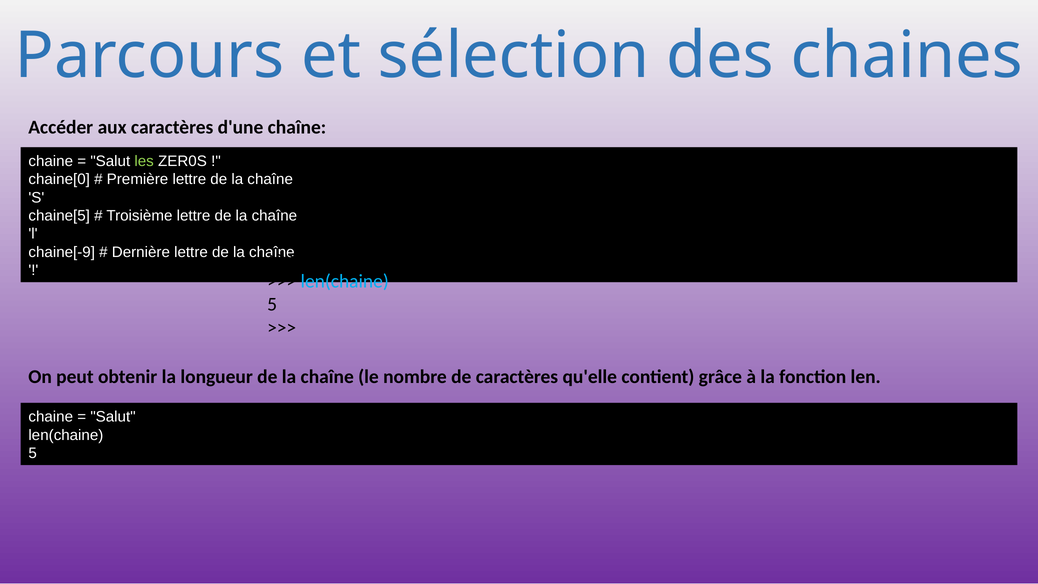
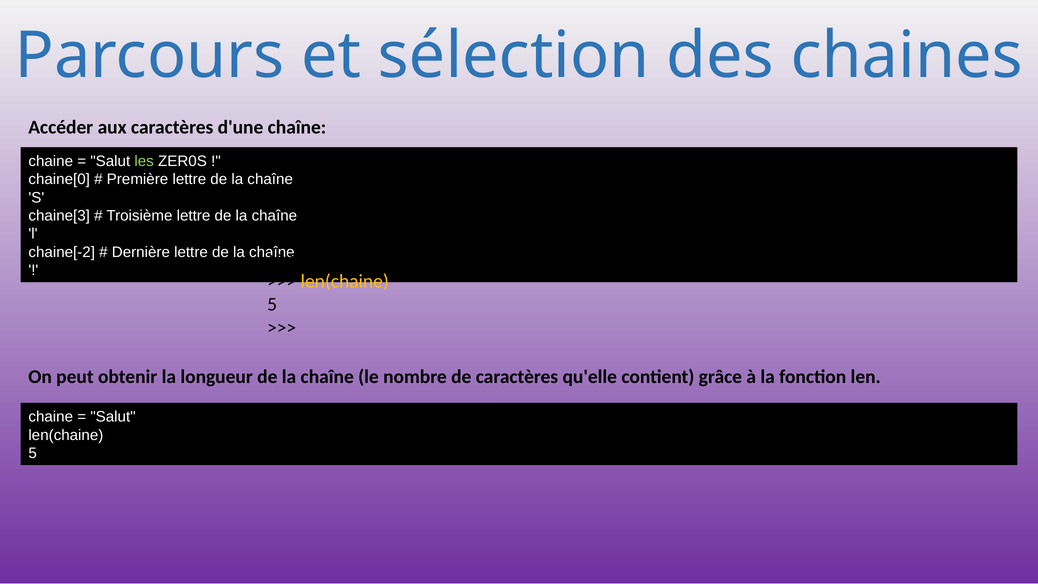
chaine[5: chaine[5 -> chaine[3 (59, 216)
chaine[-9: chaine[-9 -> chaine[-2 (62, 252)
len(chaine colour: light blue -> yellow (345, 281)
